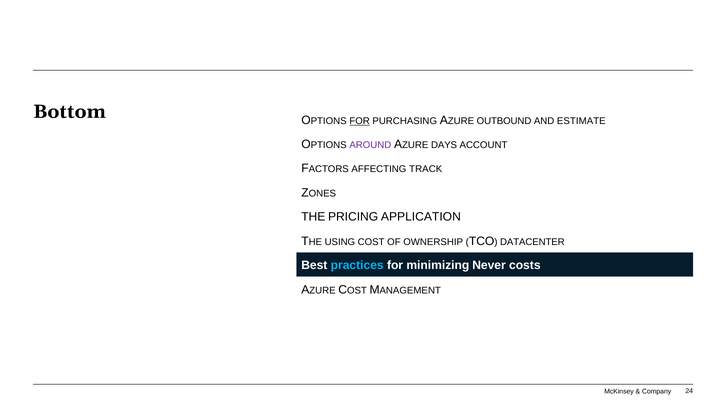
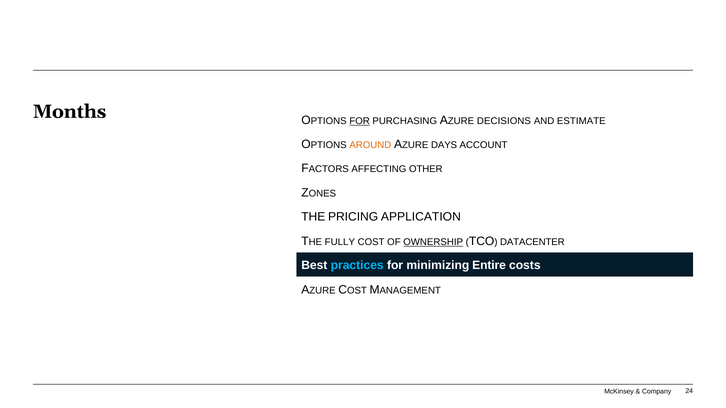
Bottom: Bottom -> Months (70, 112)
OUTBOUND: OUTBOUND -> DECISIONS (504, 121)
AROUND colour: purple -> orange (370, 145)
TRACK: TRACK -> OTHER (426, 169)
USING: USING -> FULLY (340, 242)
OWNERSHIP underline: none -> present (433, 242)
Never: Never -> Entire (489, 266)
